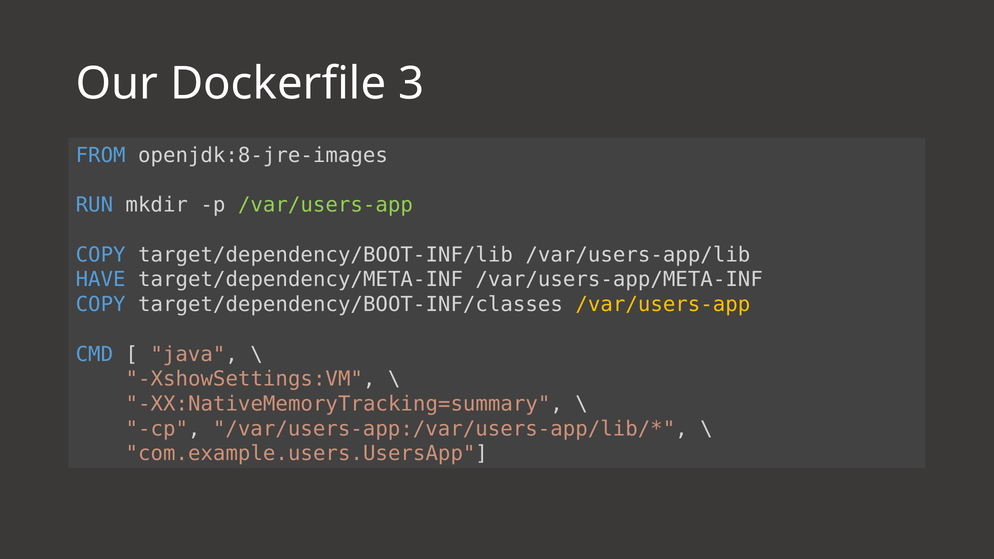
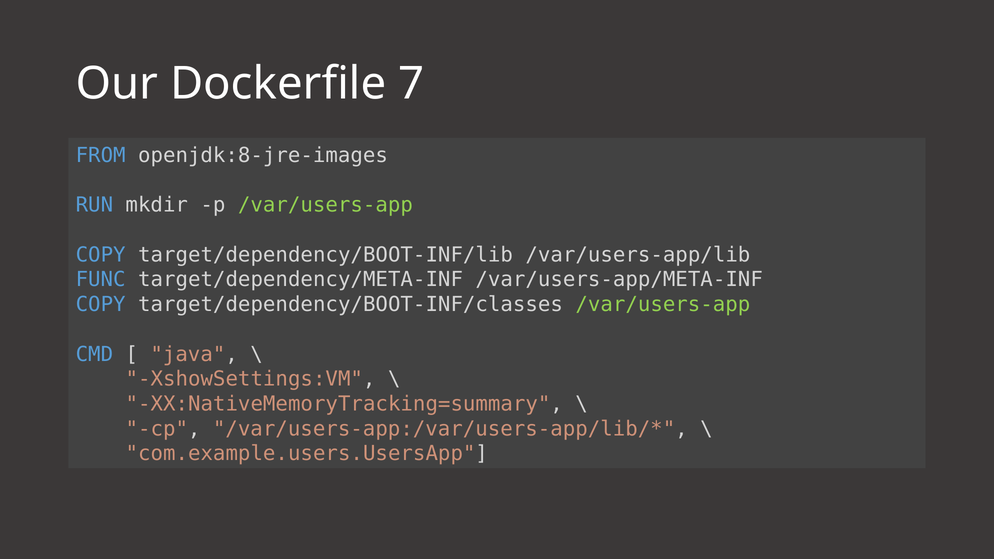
3: 3 -> 7 (411, 83)
HAVE: HAVE -> FUNC (101, 280)
/var/users-app colour: yellow -> light green (663, 305)
